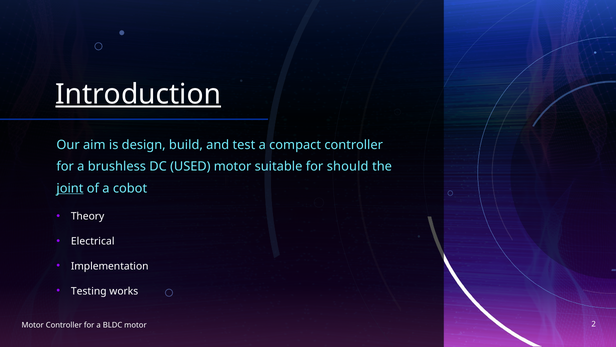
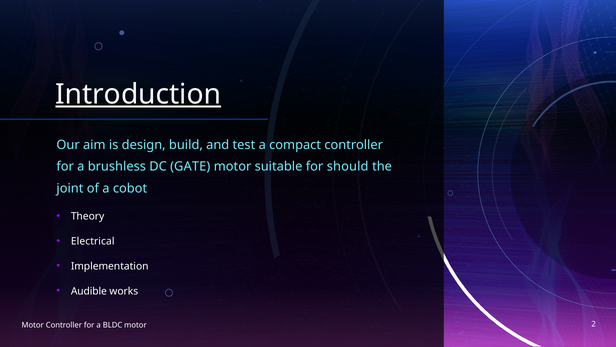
USED: USED -> GATE (190, 166)
joint underline: present -> none (70, 188)
Testing: Testing -> Audible (89, 291)
